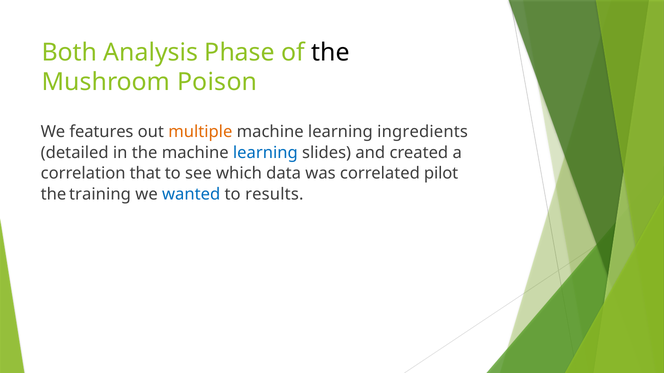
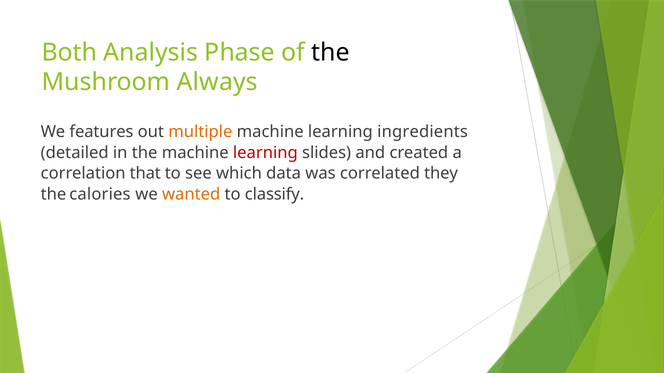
Poison: Poison -> Always (217, 82)
learning colour: blue -> red (265, 153)
pilot: pilot -> they (441, 174)
training: training -> calories (100, 194)
wanted colour: blue -> orange (191, 194)
results: results -> classify (274, 194)
